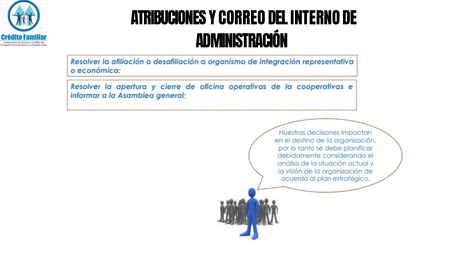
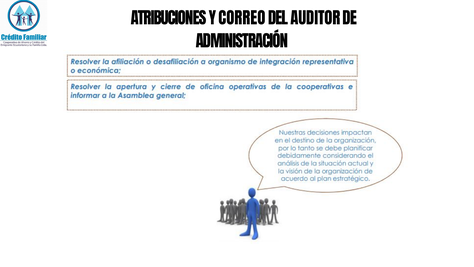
INTERNO: INTERNO -> AUDITOR (315, 19)
